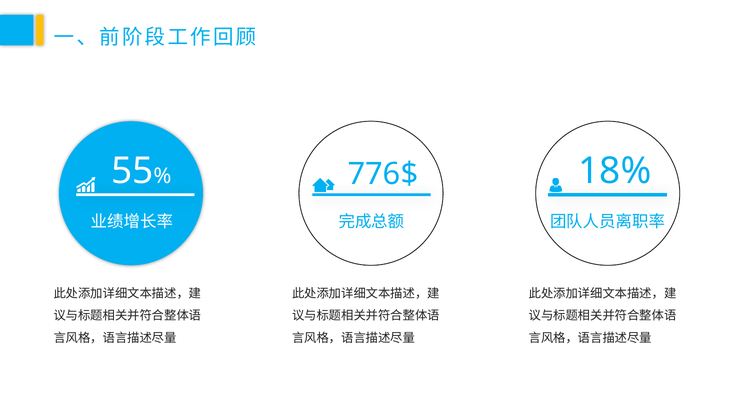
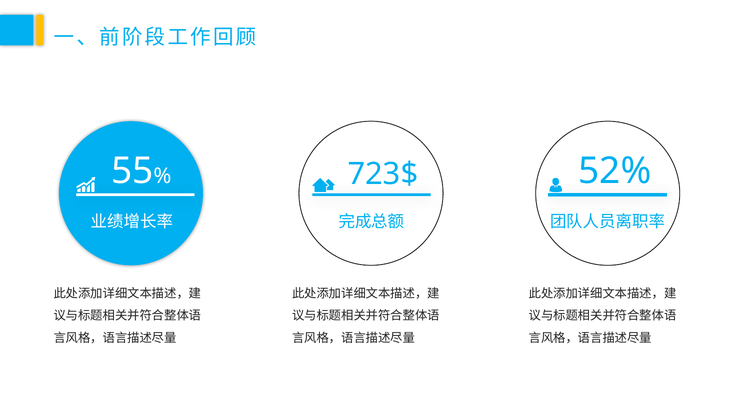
18%: 18% -> 52% (615, 171)
776$: 776$ -> 723$ (383, 174)
